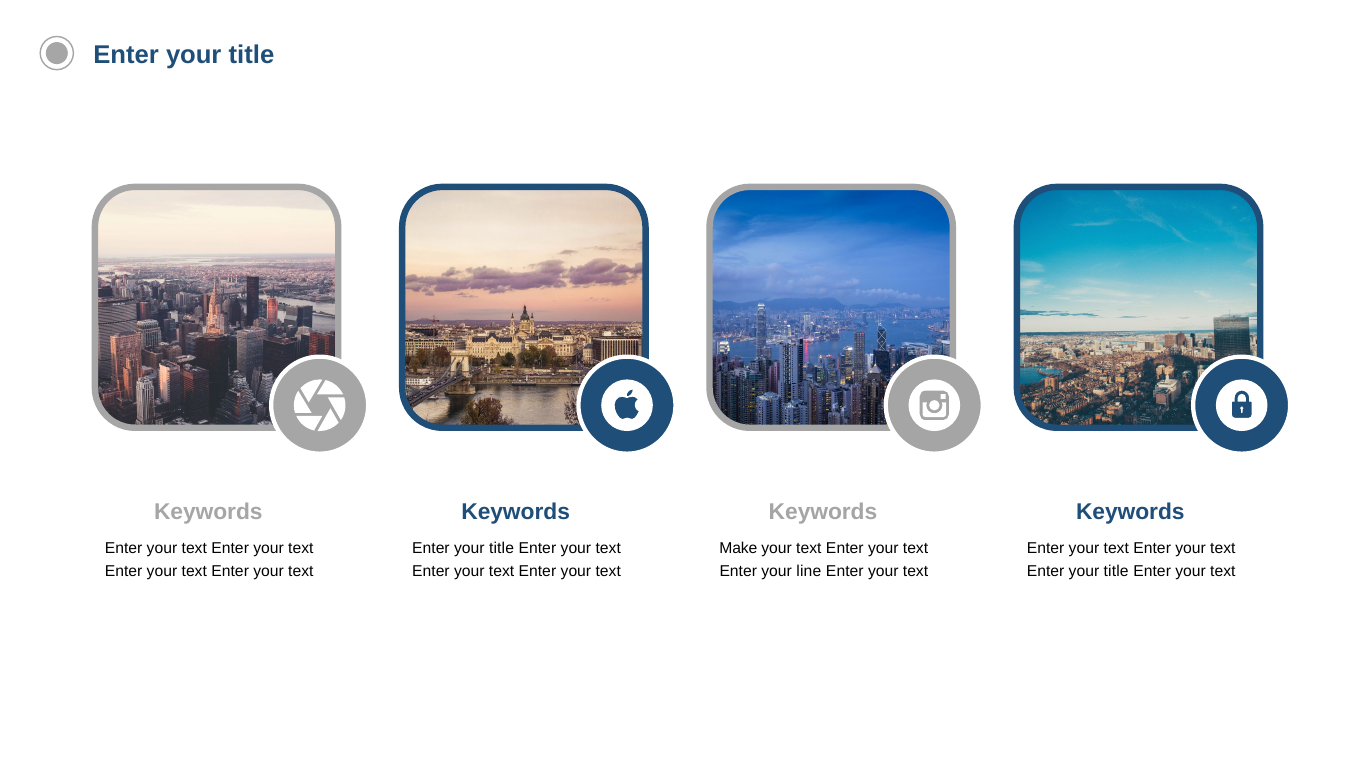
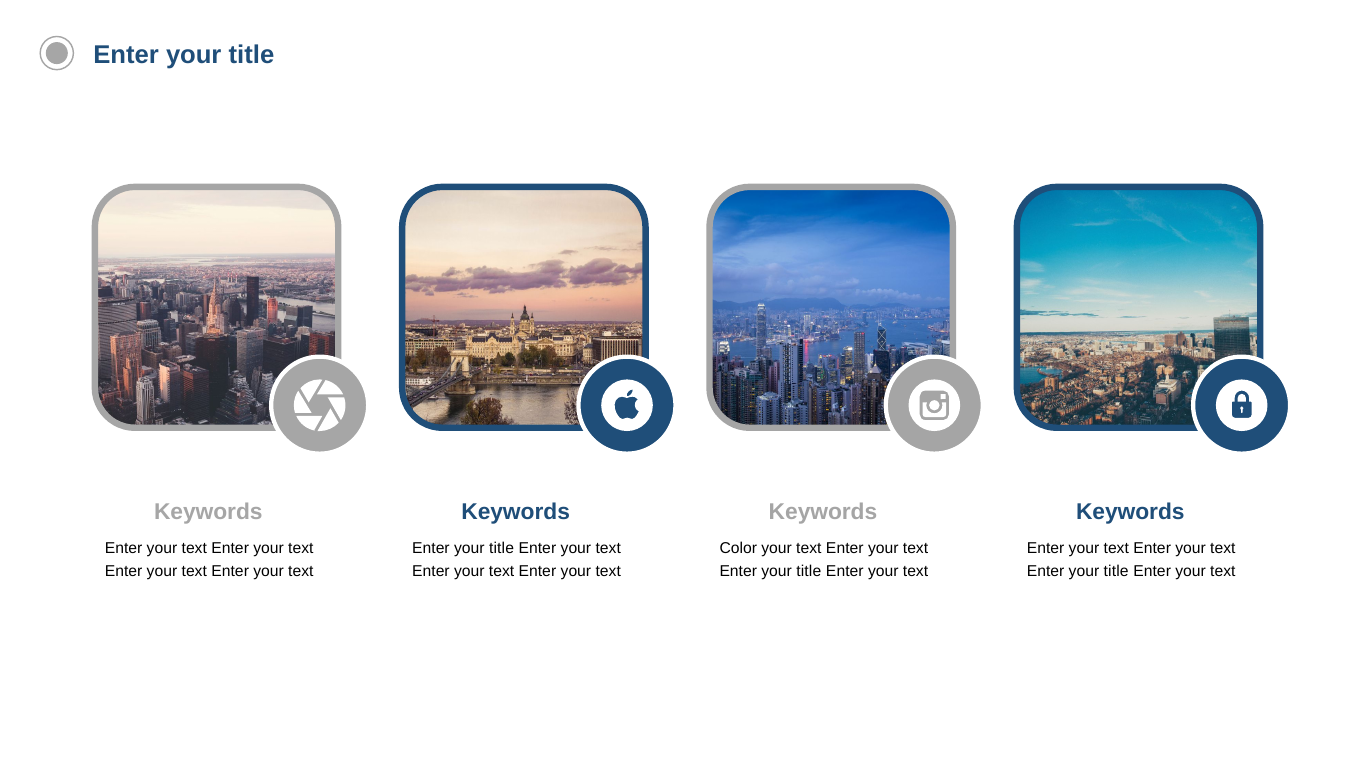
Make: Make -> Color (738, 549)
line: line -> title (809, 571)
